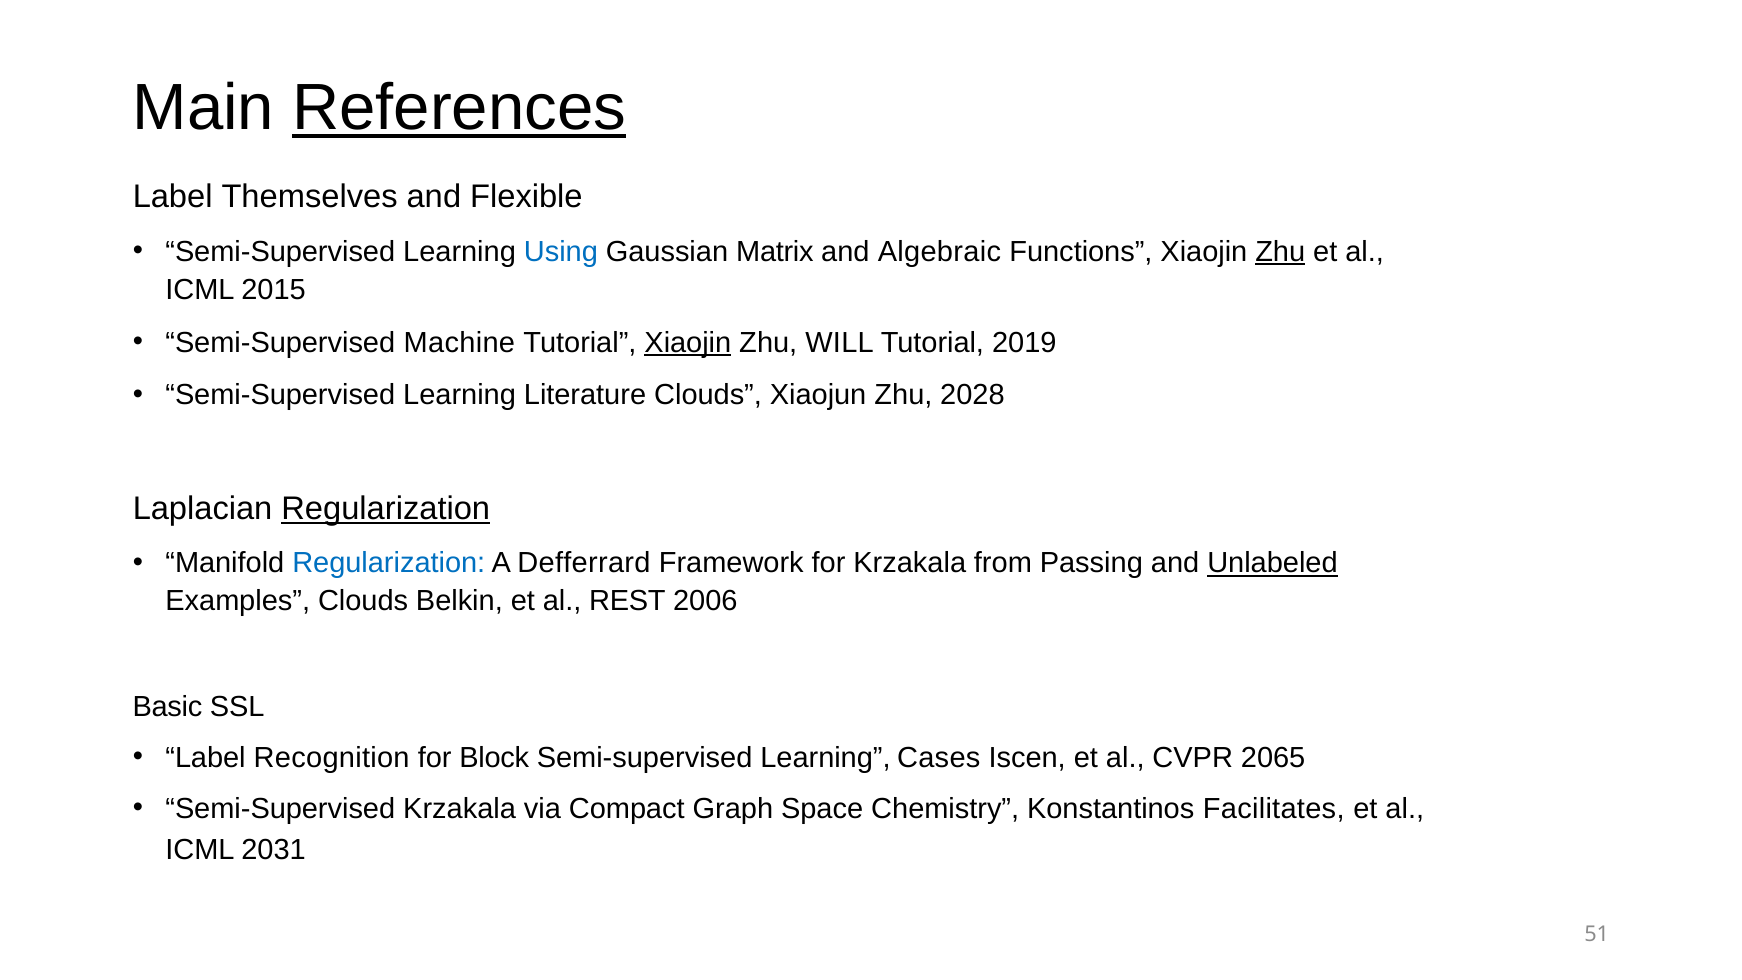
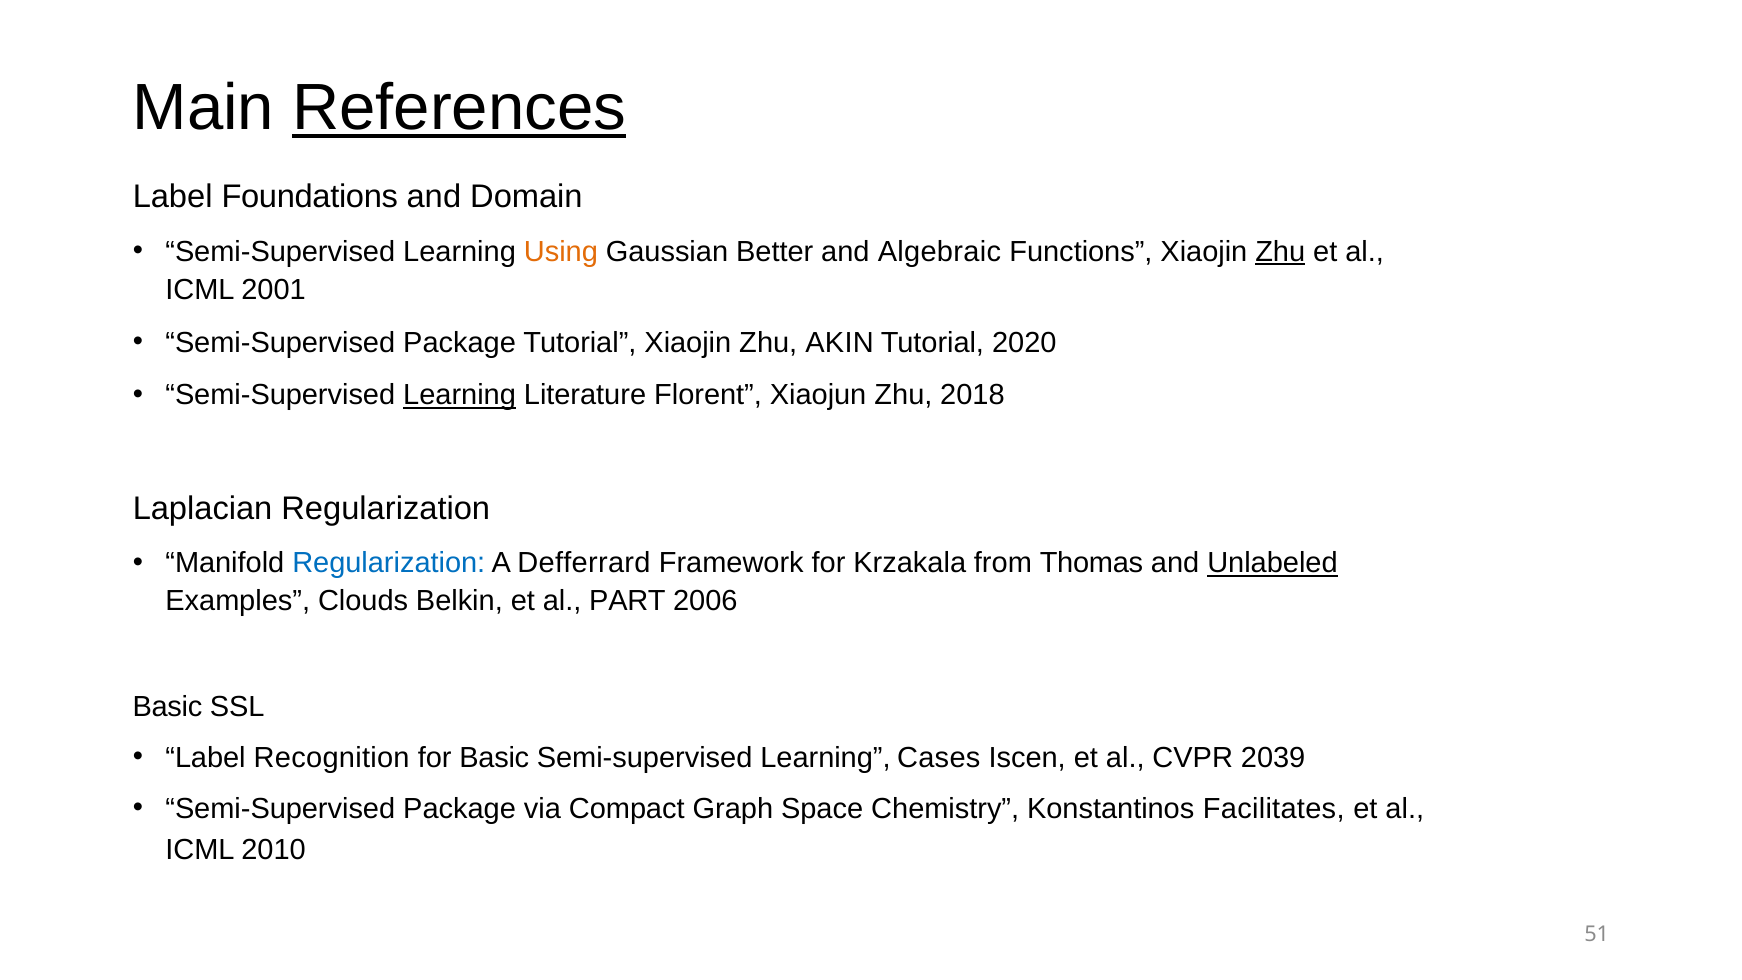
Themselves: Themselves -> Foundations (310, 197)
Flexible: Flexible -> Domain (526, 197)
Using colour: blue -> orange (561, 252)
Matrix: Matrix -> Better (775, 252)
2015: 2015 -> 2001 (274, 290)
Machine: Machine -> Package (460, 342)
Xiaojin underline: present -> none (688, 342)
WILL: WILL -> AKIN (840, 342)
2019: 2019 -> 2020 (1024, 342)
Learning underline: none -> present (460, 395)
Literature Clouds: Clouds -> Florent (708, 395)
2028: 2028 -> 2018 (972, 395)
Regularization underline: present -> none (386, 508)
Passing: Passing -> Thomas (1091, 563)
REST: REST -> PART (627, 601)
for Block: Block -> Basic (494, 758)
2065: 2065 -> 2039 (1273, 758)
Krzakala: Krzakala -> Package (460, 808)
2031: 2031 -> 2010 (274, 850)
